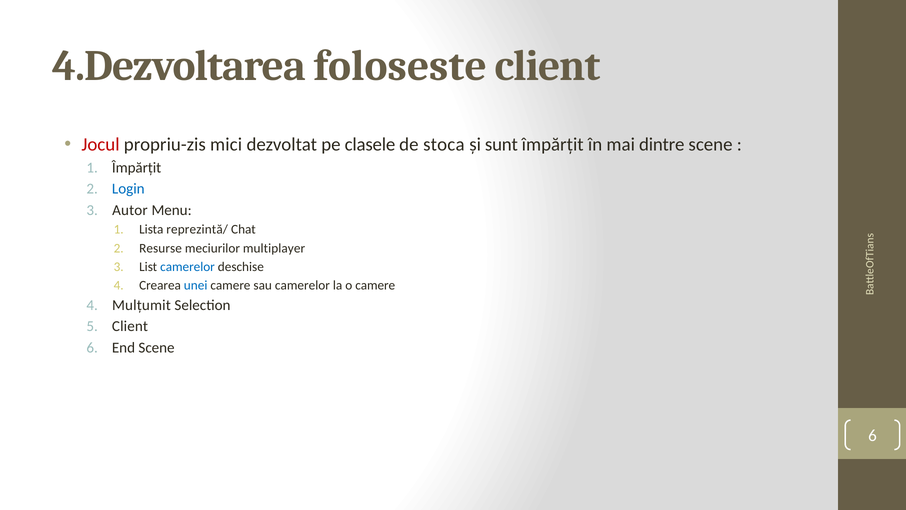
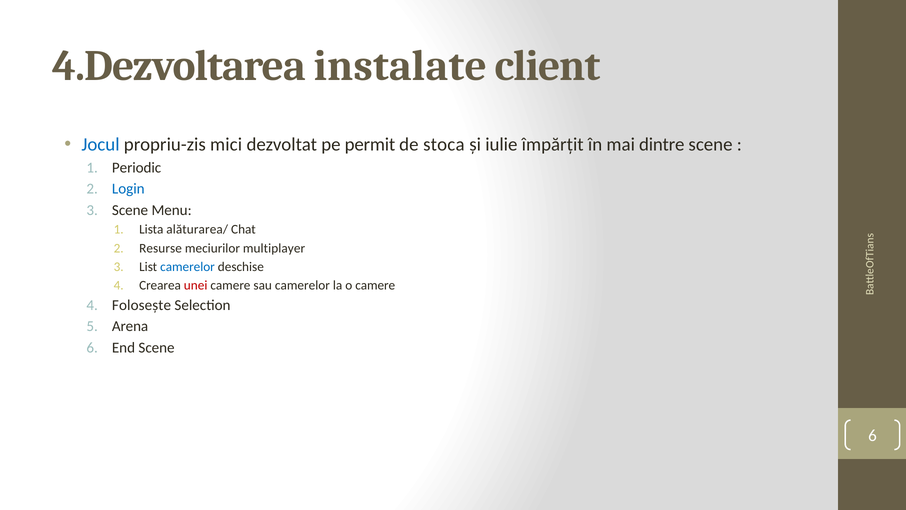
foloseste: foloseste -> instalate (400, 66)
Jocul colour: red -> blue (100, 145)
clasele: clasele -> permit (370, 145)
sunt: sunt -> iulie (501, 145)
Împărțit: Împărțit -> Periodic (137, 168)
Autor: Autor -> Scene (130, 210)
reprezintă/: reprezintă/ -> alăturarea/ (197, 229)
unei colour: blue -> red (196, 285)
Mulțumit: Mulțumit -> Folosește (142, 305)
Client: Client -> Arena (130, 326)
